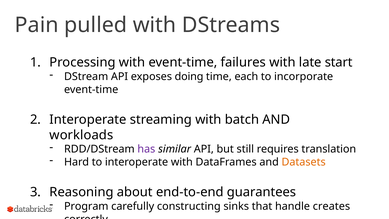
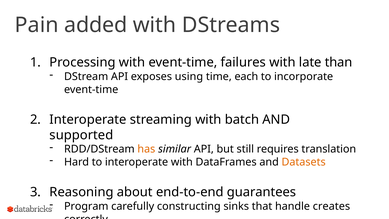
pulled: pulled -> added (96, 25)
start: start -> than (339, 62)
doing: doing -> using (189, 76)
workloads: workloads -> supported (81, 135)
has colour: purple -> orange (146, 149)
